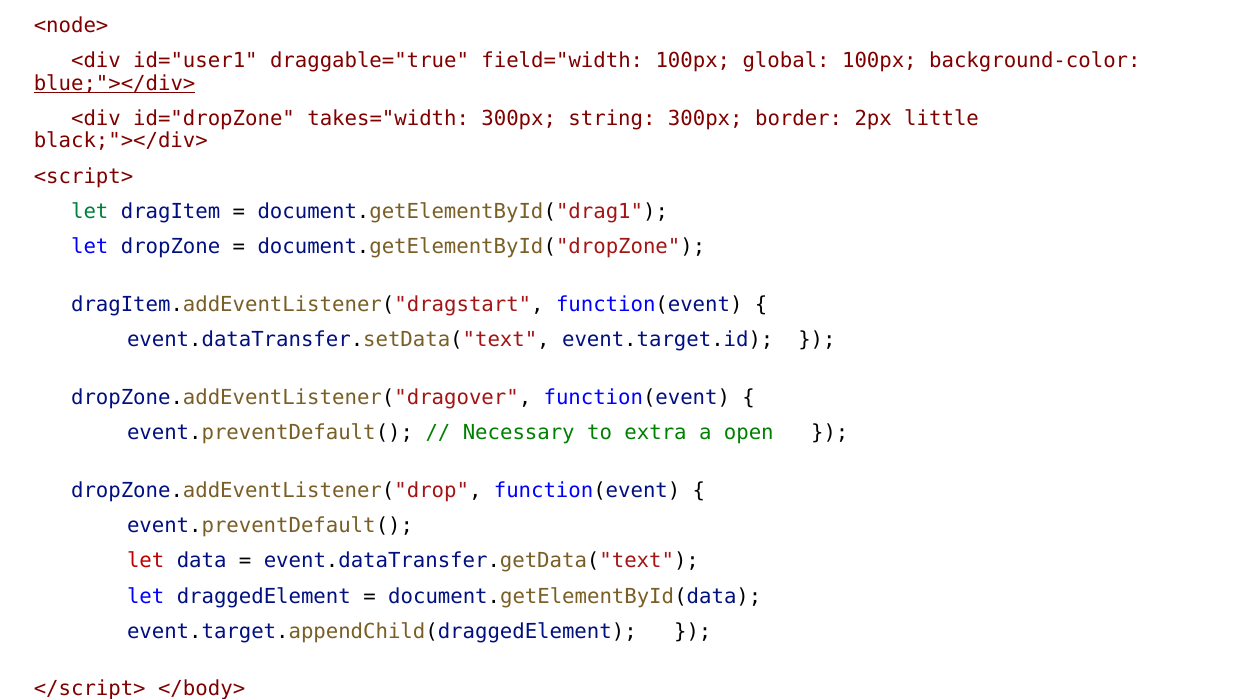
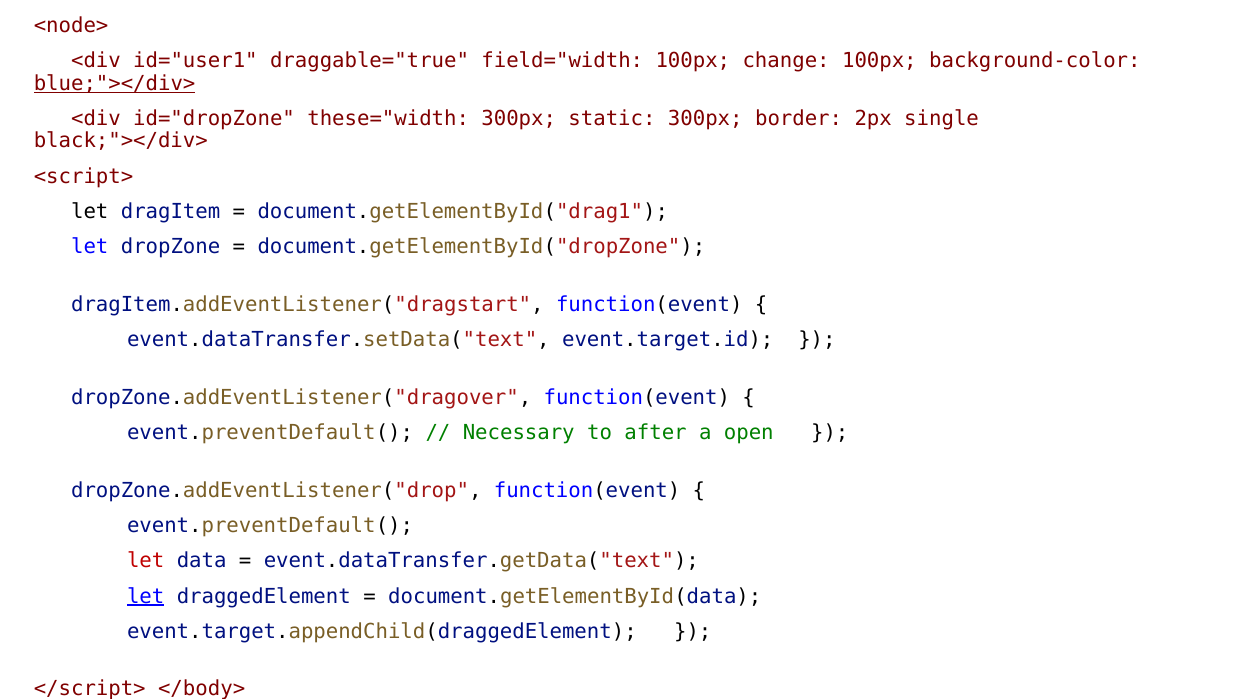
global: global -> change (786, 61)
takes="width: takes="width -> these="width (388, 119)
string: string -> static (612, 119)
little: little -> single (942, 119)
let colour: green -> black (90, 212)
extra: extra -> after (656, 433)
let underline: none -> present (146, 596)
